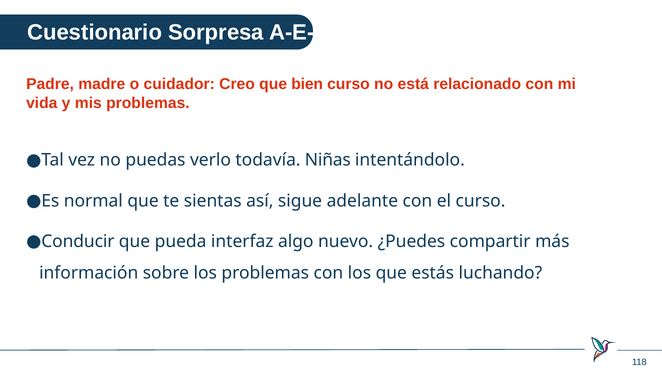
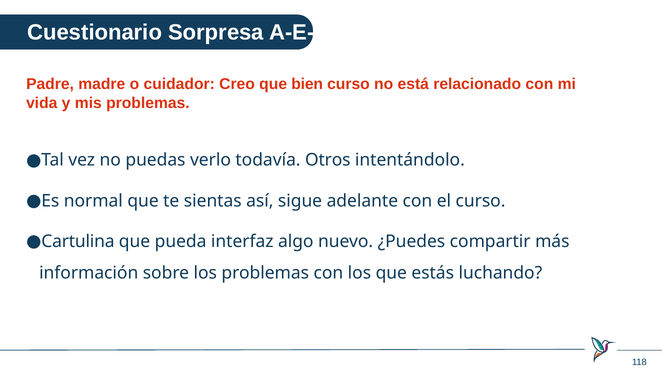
Niñas: Niñas -> Otros (328, 160)
Conducir: Conducir -> Cartulina (78, 241)
